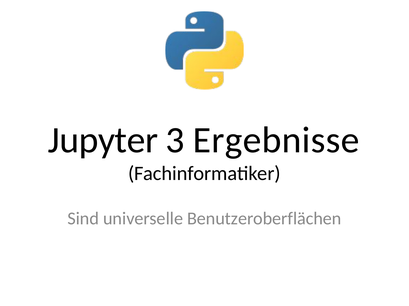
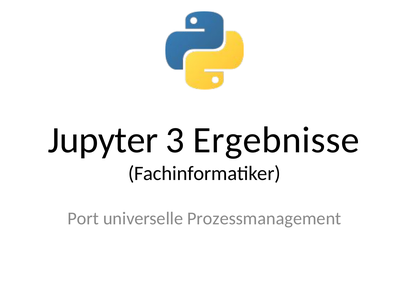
Sind: Sind -> Port (83, 219)
Benutzeroberflächen: Benutzeroberflächen -> Prozessmanagement (264, 219)
